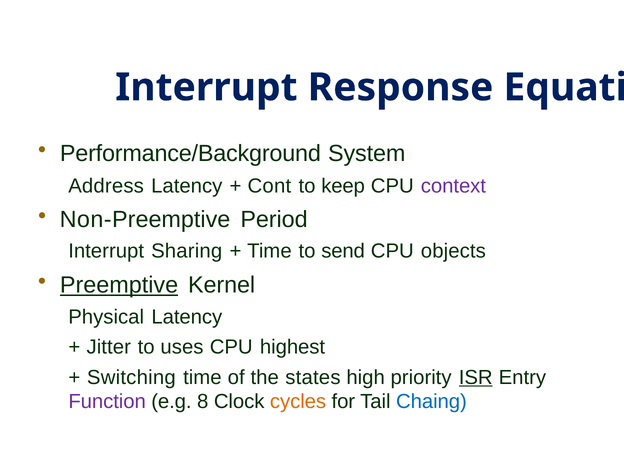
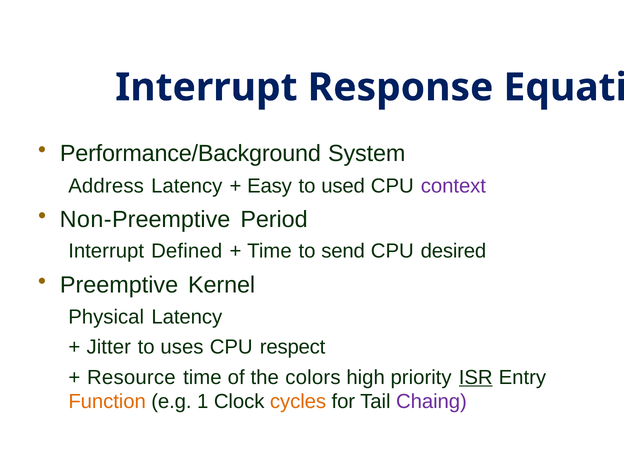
Cont: Cont -> Easy (270, 186)
keep: keep -> used (343, 186)
Sharing: Sharing -> Defined (187, 251)
objects: objects -> desired (453, 251)
Preemptive underline: present -> none (119, 285)
highest: highest -> respect (293, 347)
Switching: Switching -> Resource (131, 377)
states: states -> colors (313, 377)
Function colour: purple -> orange (107, 402)
8: 8 -> 1 (203, 402)
Chaing colour: blue -> purple (431, 402)
